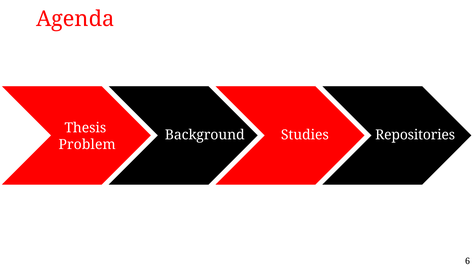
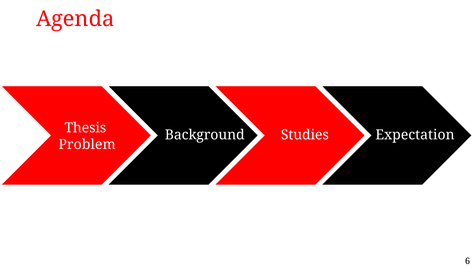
Repositories: Repositories -> Expectation (415, 135)
